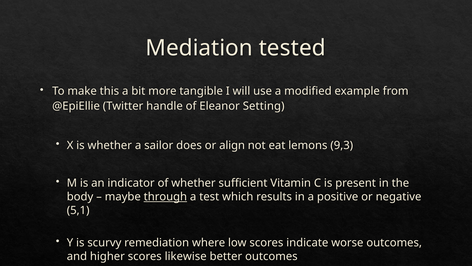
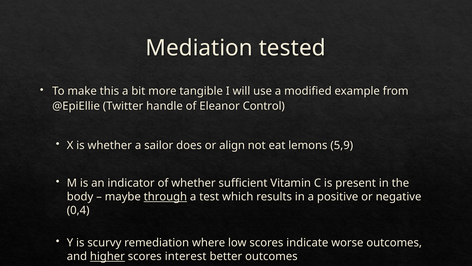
Setting: Setting -> Control (264, 106)
9,3: 9,3 -> 5,9 (342, 145)
5,1: 5,1 -> 0,4 (78, 210)
higher underline: none -> present (107, 256)
likewise: likewise -> interest (186, 256)
